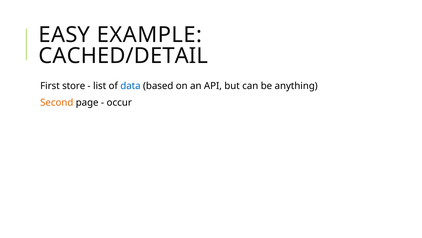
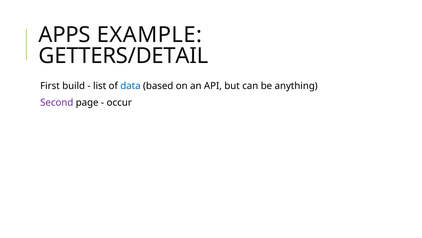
EASY: EASY -> APPS (65, 35)
CACHED/DETAIL: CACHED/DETAIL -> GETTERS/DETAIL (123, 56)
store: store -> build (74, 86)
Second colour: orange -> purple (57, 102)
